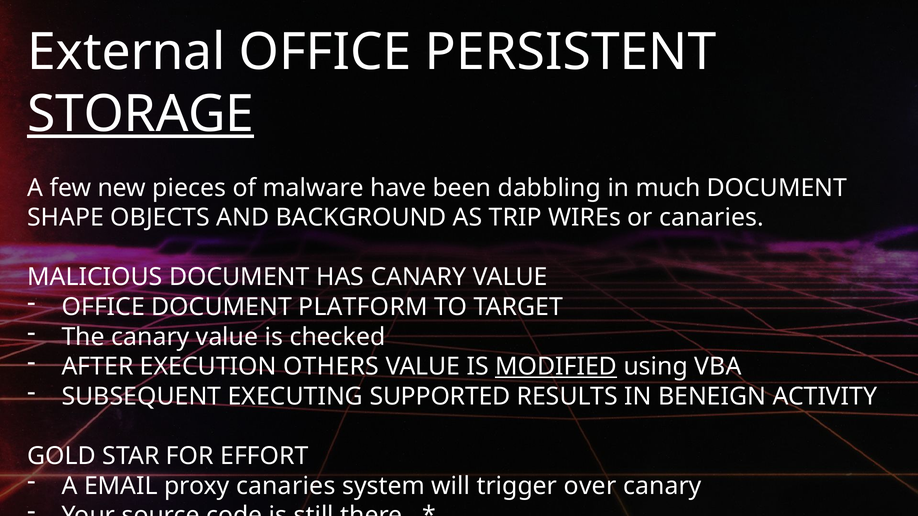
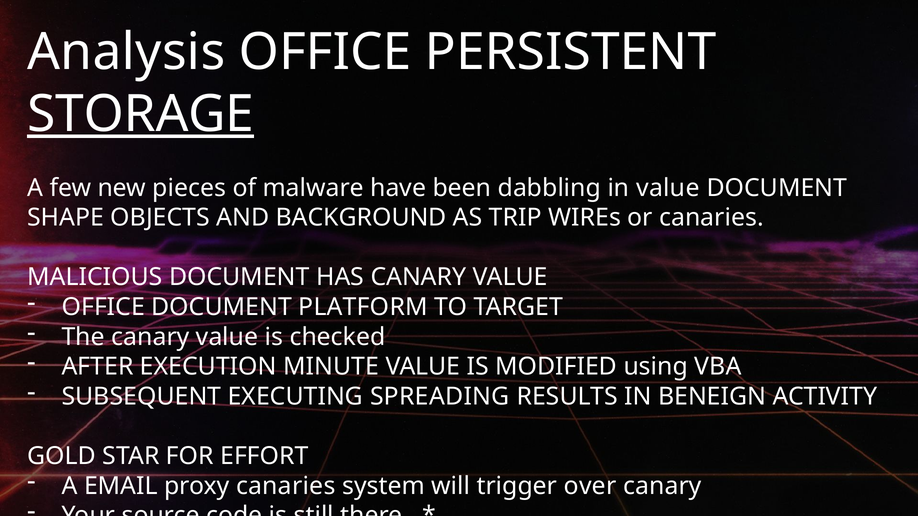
External: External -> Analysis (126, 52)
in much: much -> value (668, 188)
OTHERS: OTHERS -> MINUTE (331, 367)
MODIFIED underline: present -> none (556, 367)
SUPPORTED: SUPPORTED -> SPREADING (440, 397)
